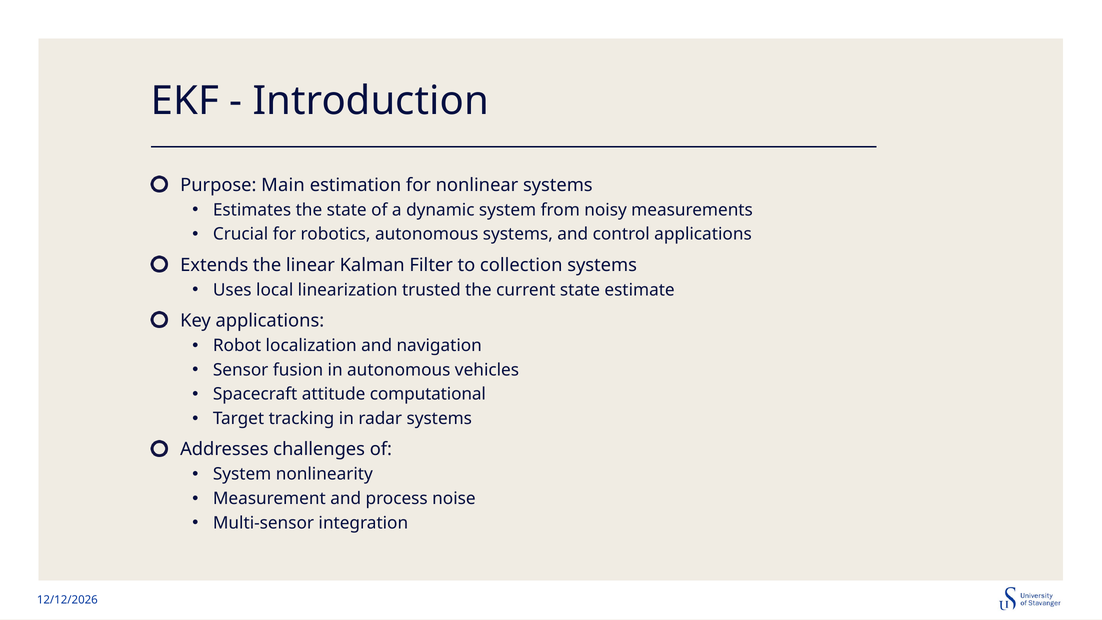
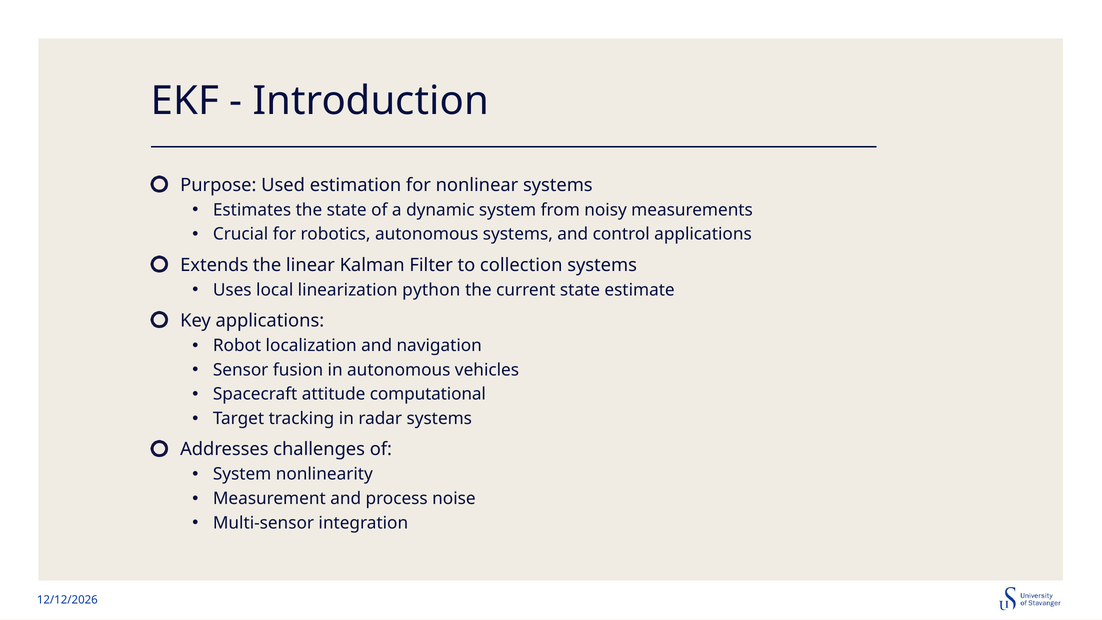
Main: Main -> Used (283, 185)
trusted: trusted -> python (431, 290)
